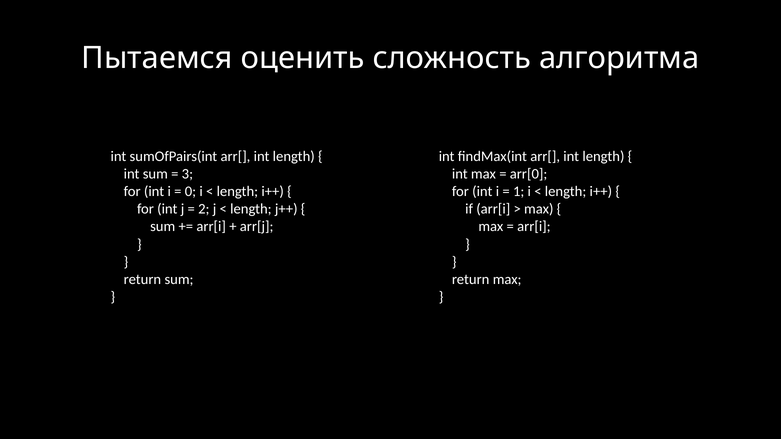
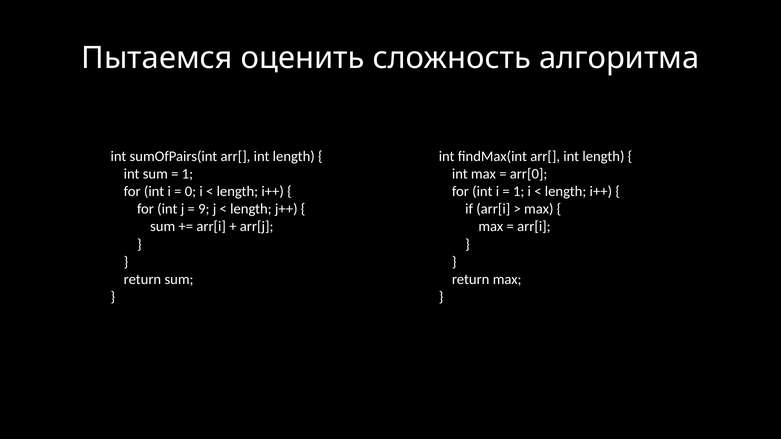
3: 3 -> 1 (187, 174)
2: 2 -> 9 (204, 209)
